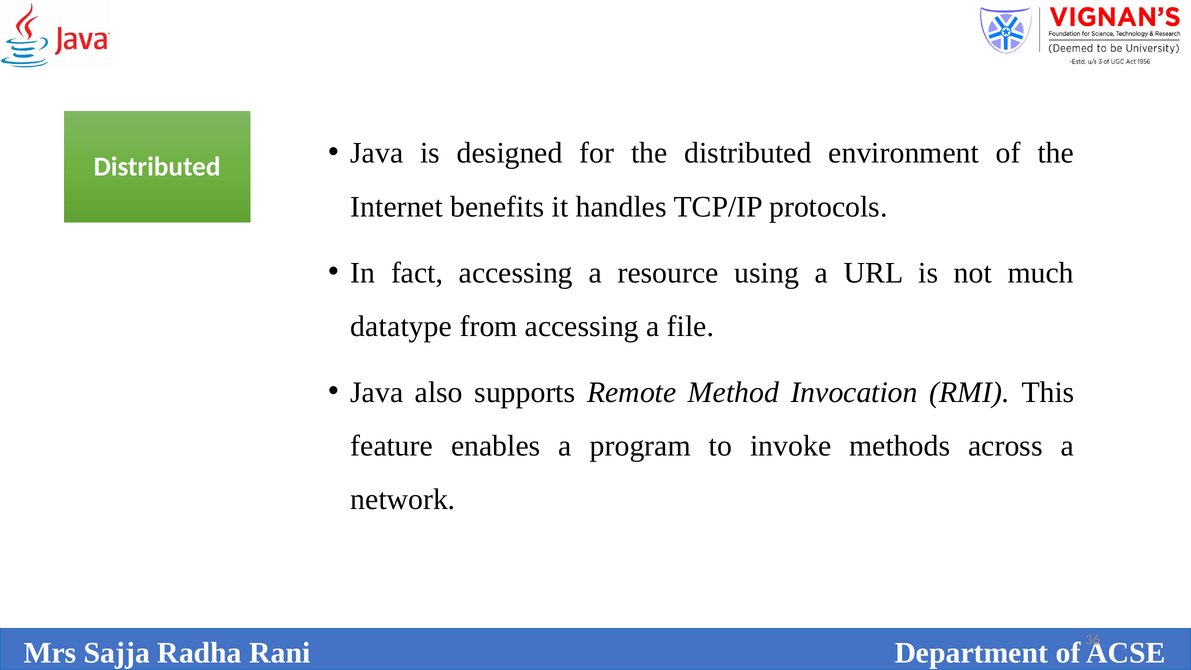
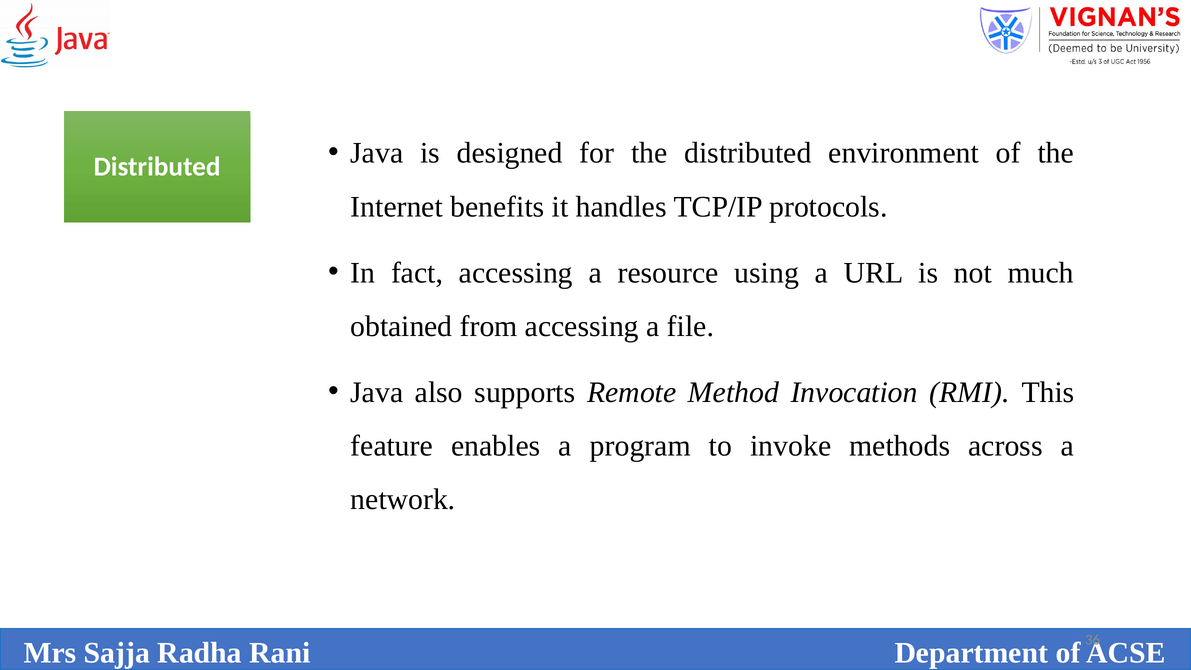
datatype: datatype -> obtained (401, 326)
